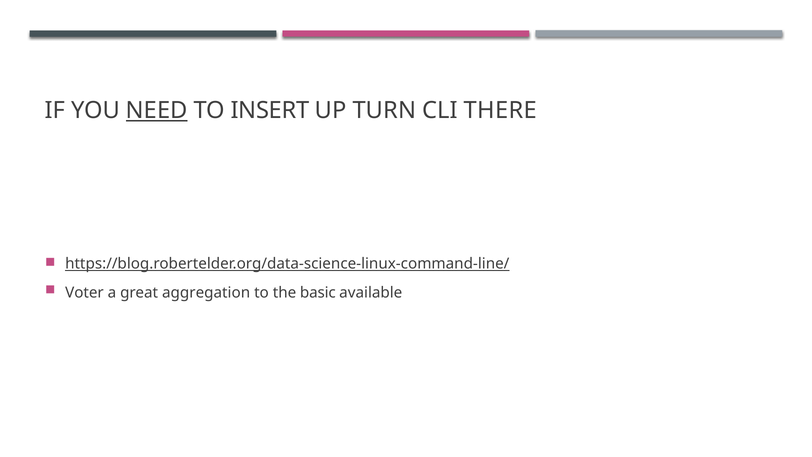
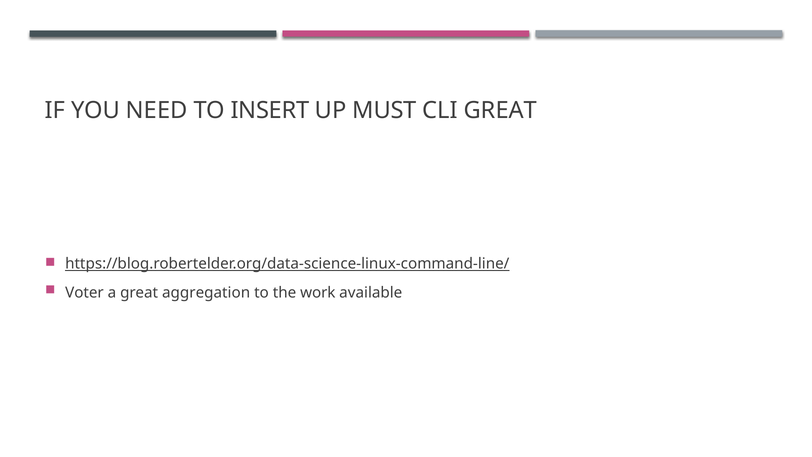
NEED underline: present -> none (157, 110)
TURN: TURN -> MUST (385, 110)
CLI THERE: THERE -> GREAT (500, 110)
basic: basic -> work (318, 292)
